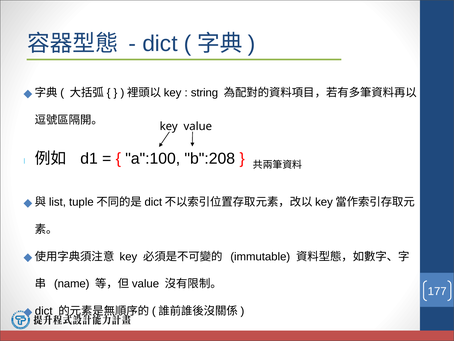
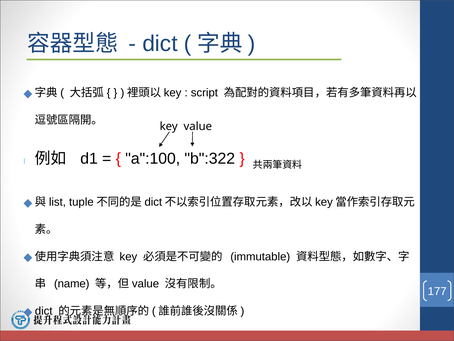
string: string -> script (204, 93)
b":208: b":208 -> b":322 (210, 158)
